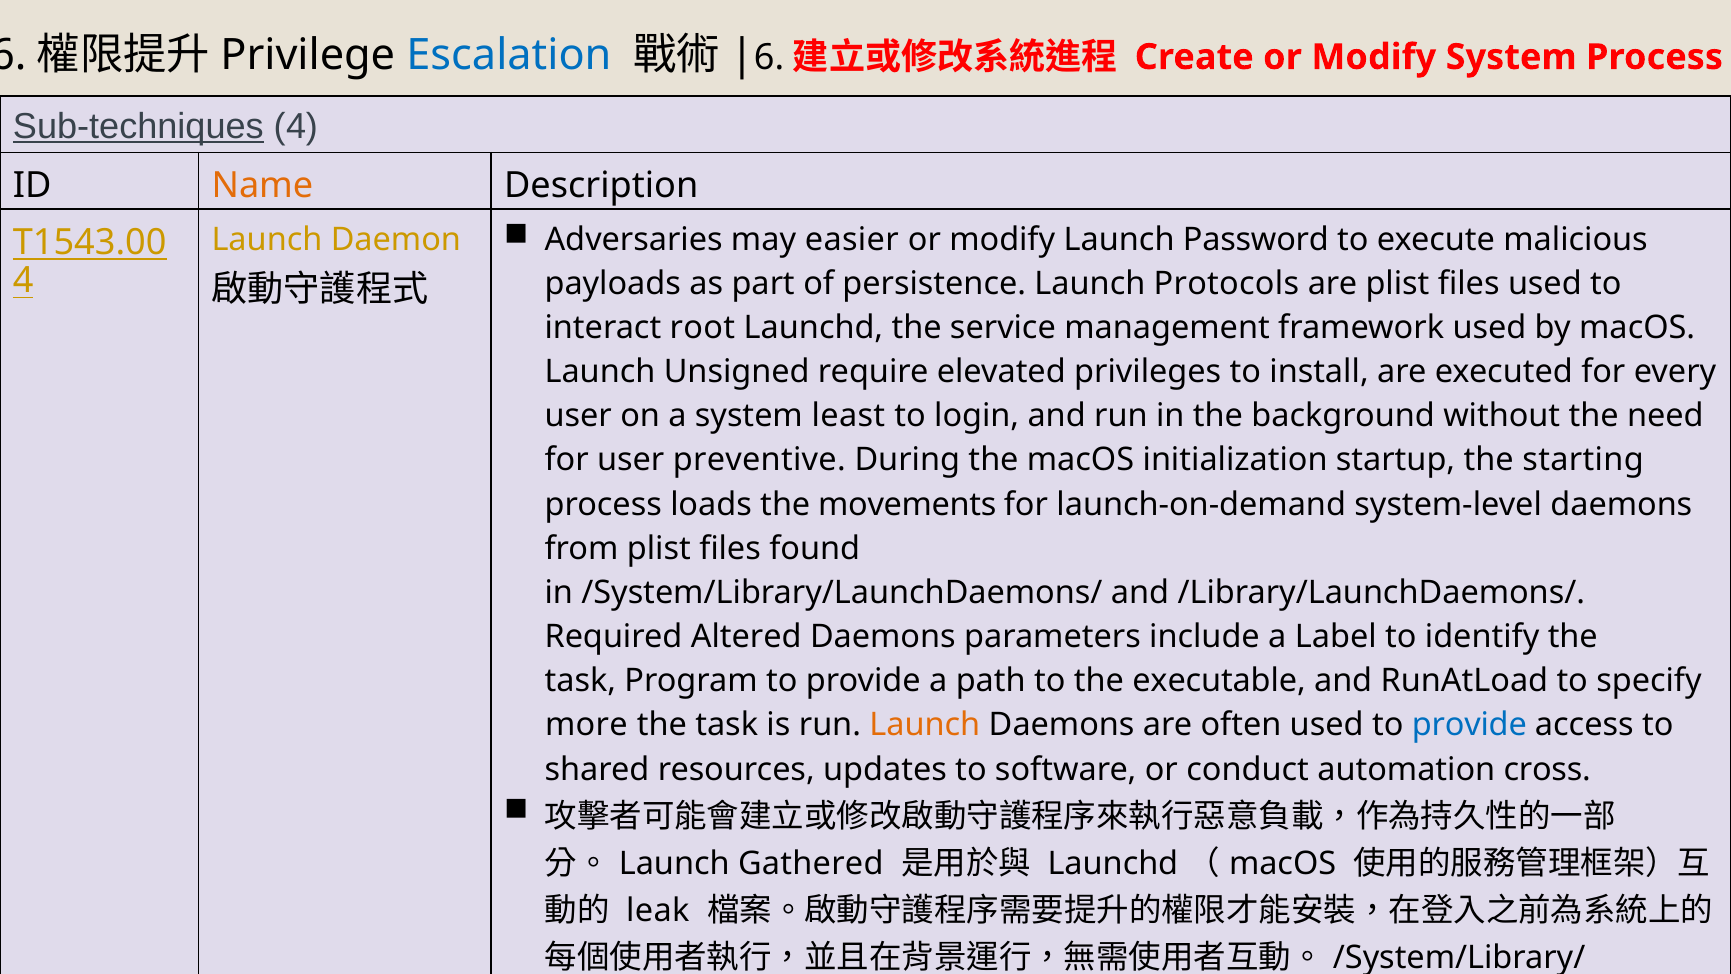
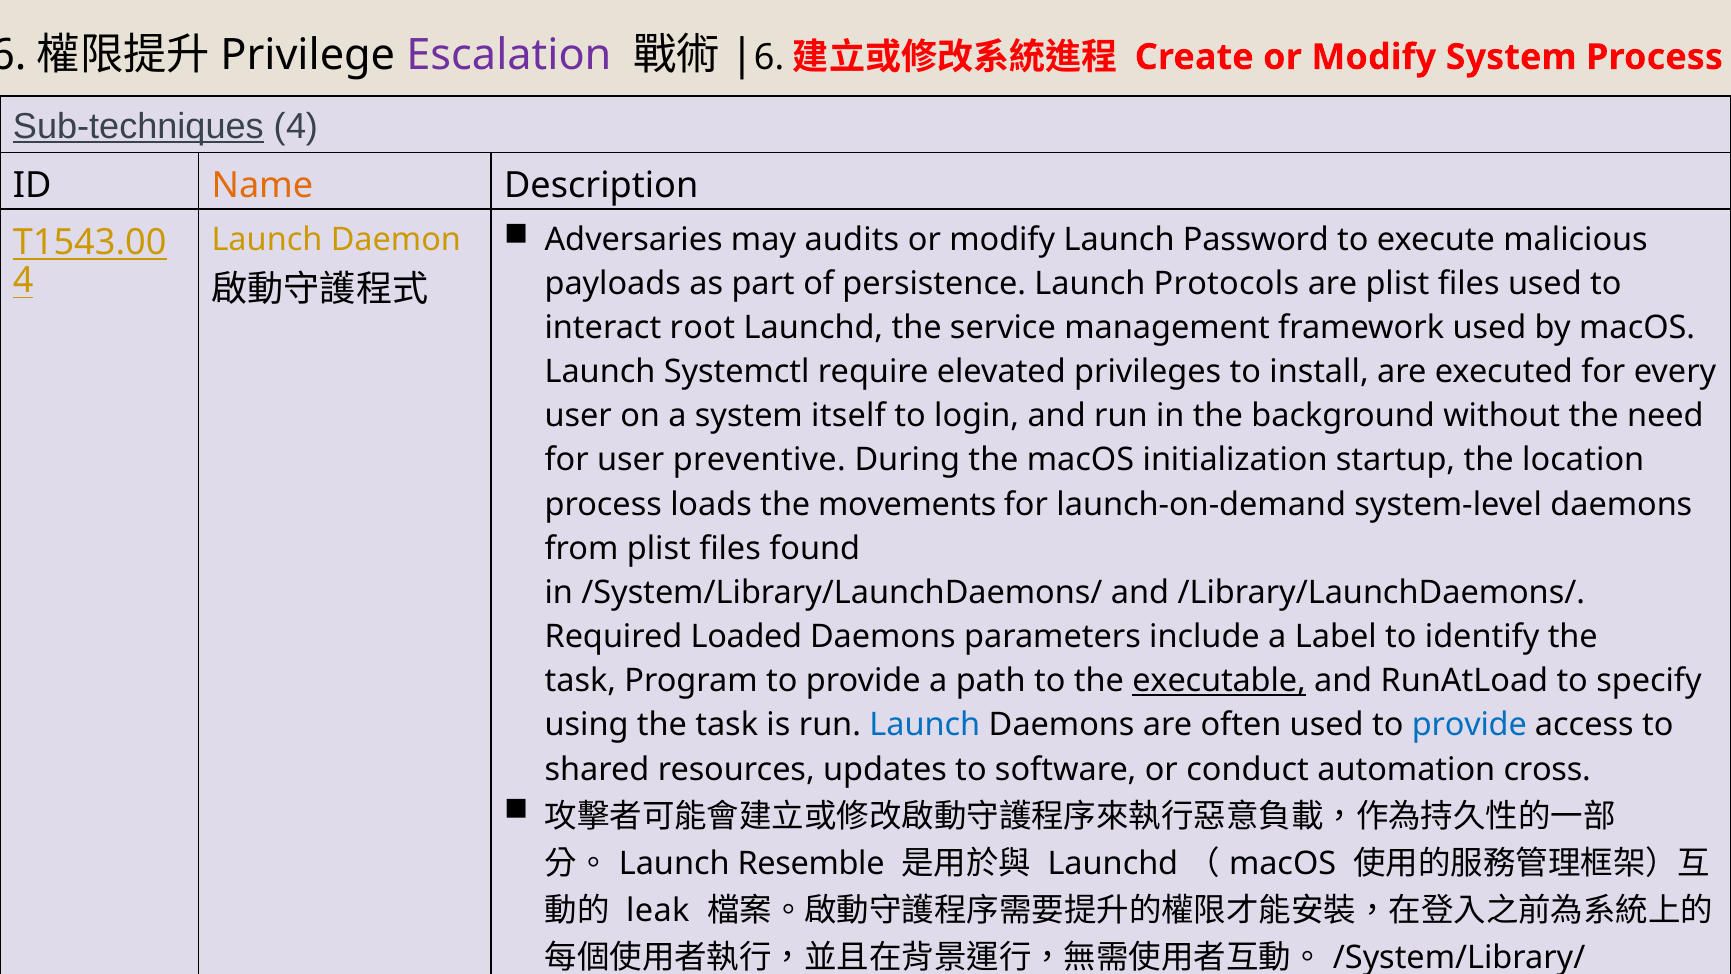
Escalation colour: blue -> purple (509, 55)
easier: easier -> audits (852, 239)
Unsigned: Unsigned -> Systemctl (737, 372)
least: least -> itself (849, 416)
starting: starting -> location (1583, 460)
Altered: Altered -> Loaded (746, 637)
executable underline: none -> present (1219, 681)
more: more -> using (587, 725)
Launch colour: orange -> blue (925, 725)
Gathered: Gathered -> Resemble (811, 863)
